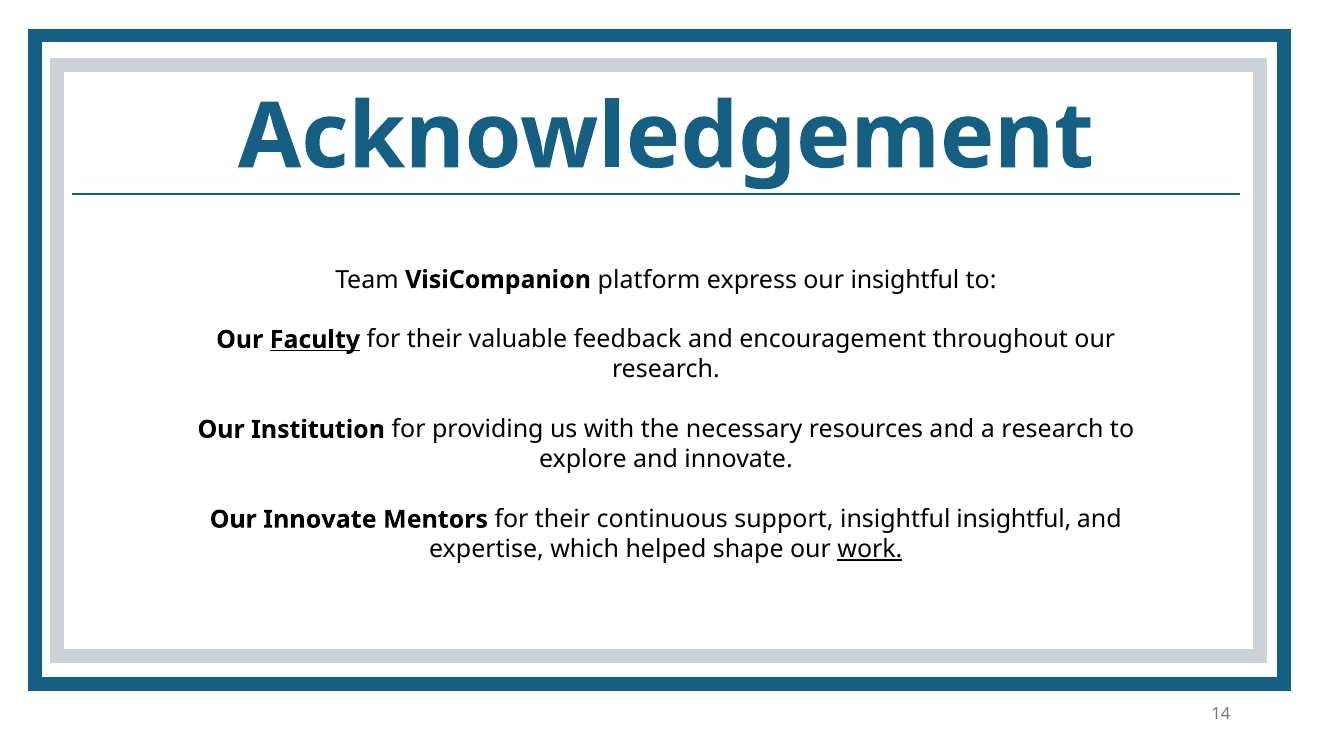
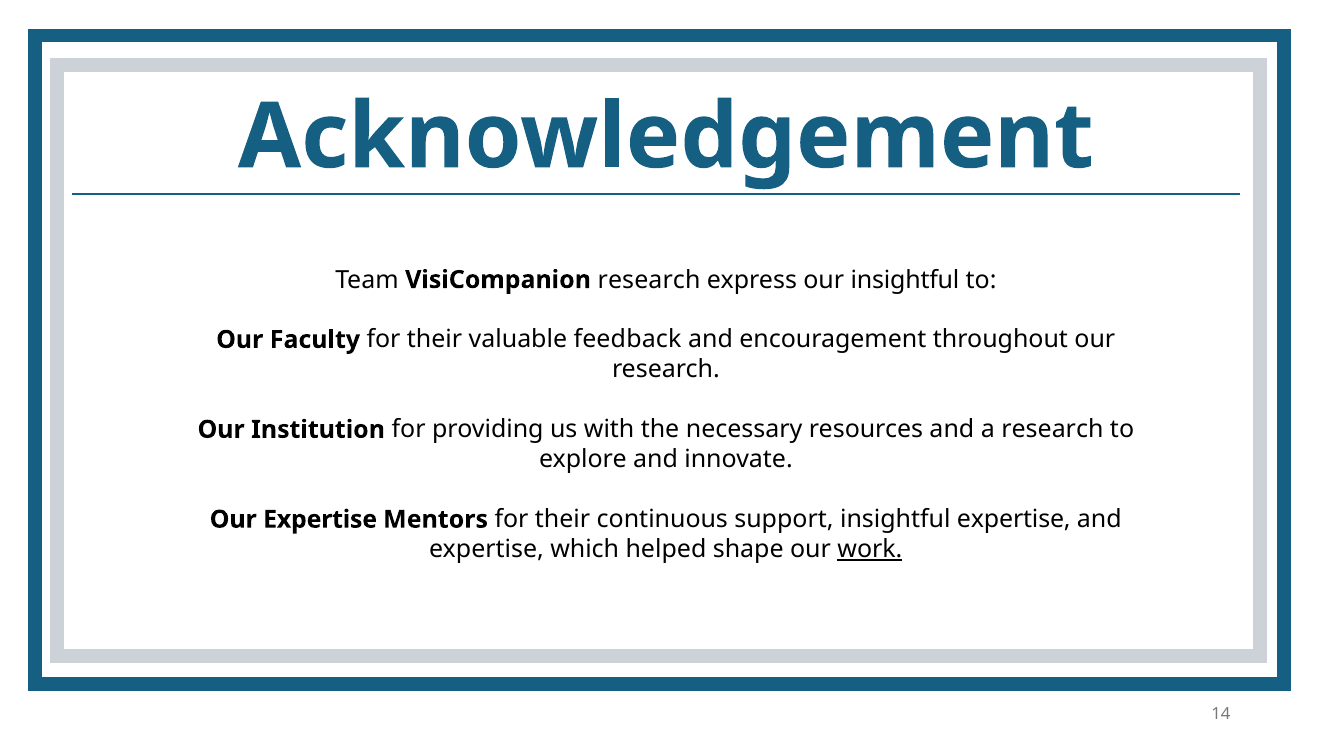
VisiCompanion platform: platform -> research (649, 280)
Faculty underline: present -> none (315, 340)
Our Innovate: Innovate -> Expertise (320, 520)
insightful insightful: insightful -> expertise (1014, 520)
